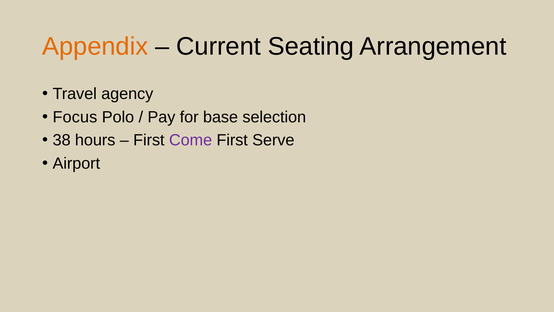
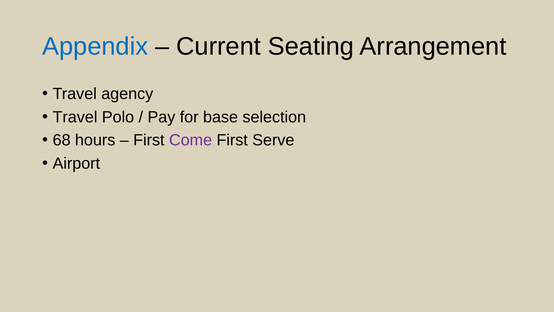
Appendix colour: orange -> blue (95, 47)
Focus: Focus -> Travel (75, 117)
38: 38 -> 68 (62, 140)
